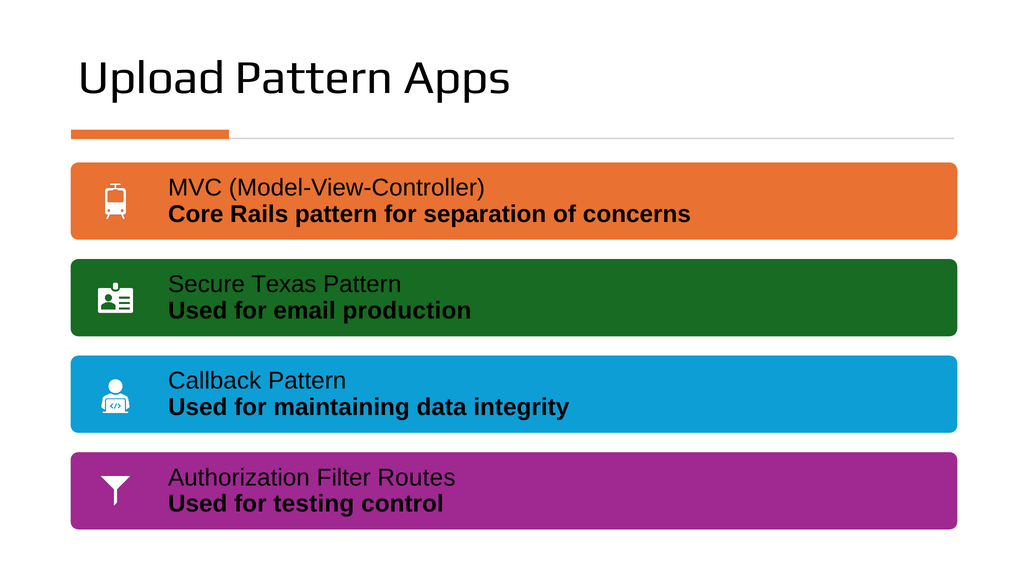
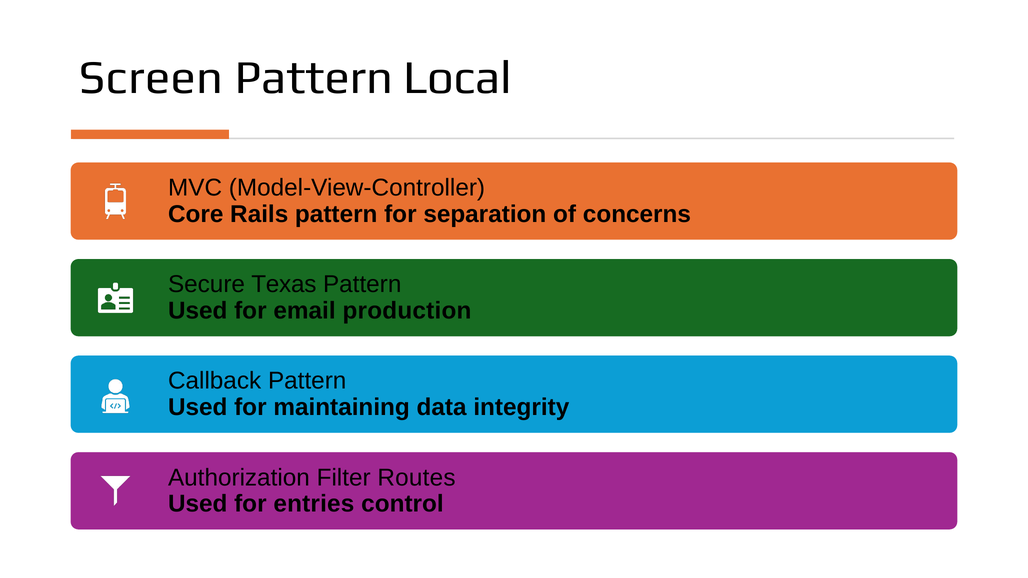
Upload: Upload -> Screen (151, 78)
Apps: Apps -> Local (458, 78)
testing: testing -> entries (314, 504)
